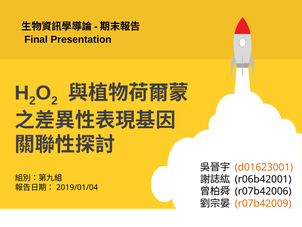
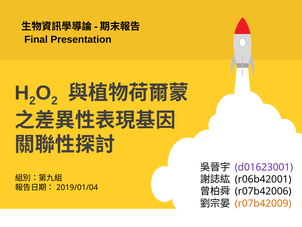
d01623001 colour: orange -> purple (264, 167)
